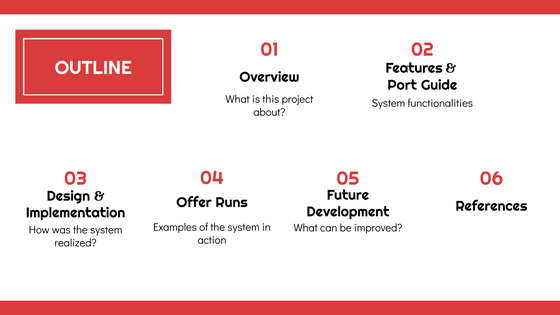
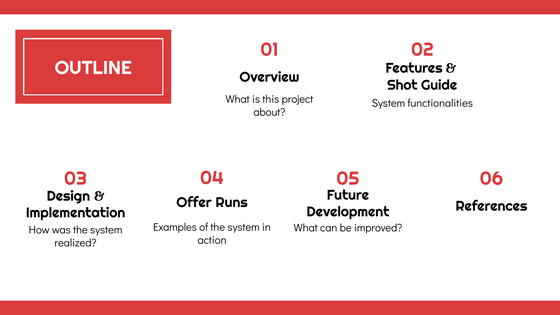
Port: Port -> Shot (402, 85)
